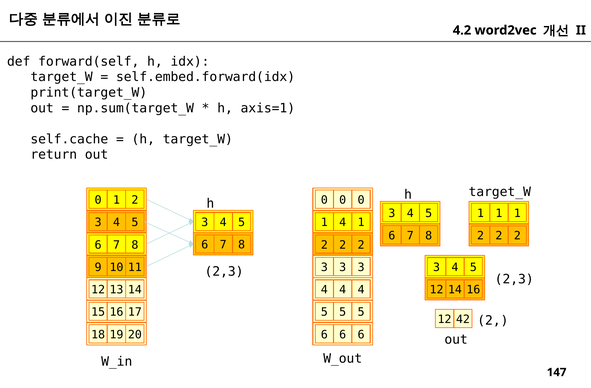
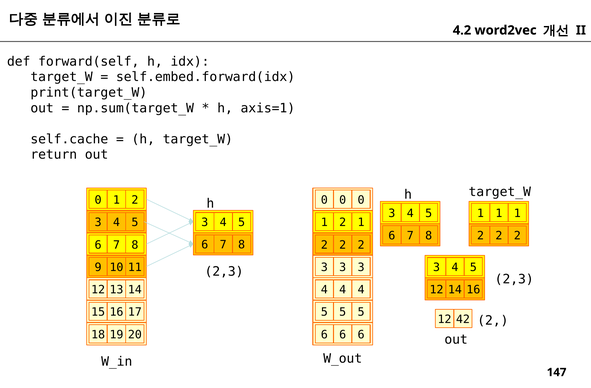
4: 4 -> 2 (343, 223)
